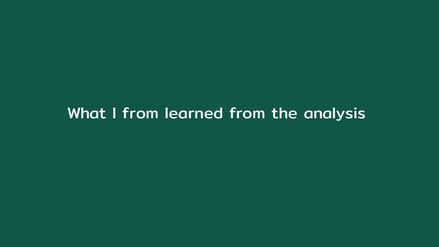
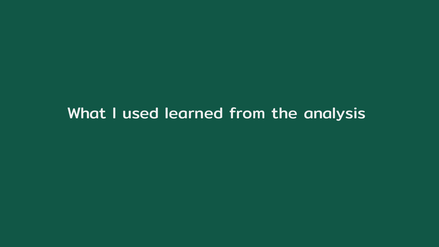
I from: from -> used (141, 113)
